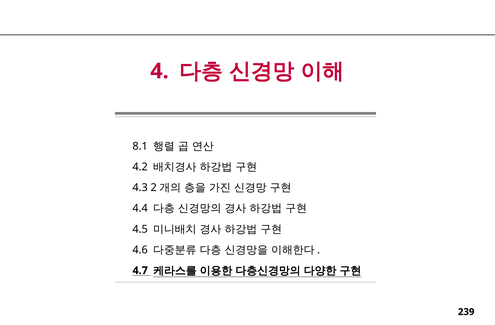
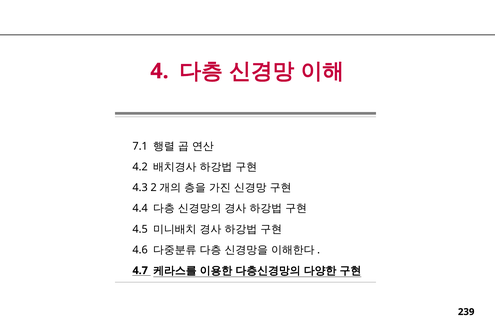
8.1: 8.1 -> 7.1 (140, 146)
